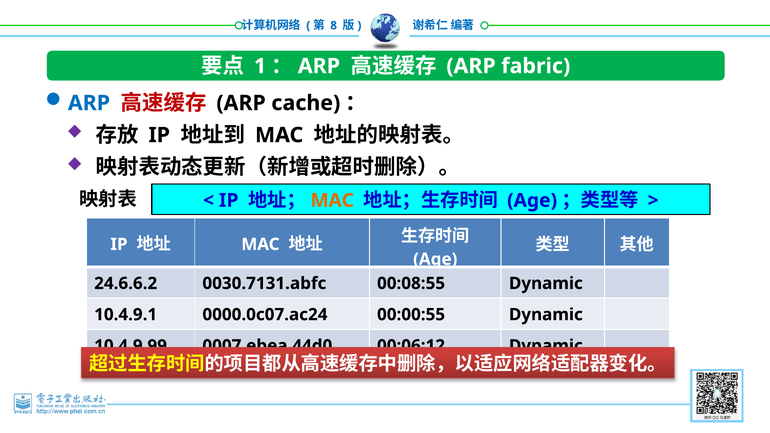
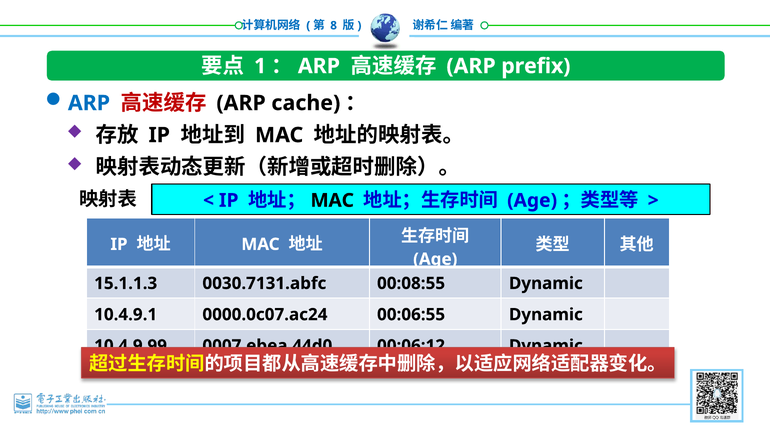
fabric: fabric -> prefix (536, 66)
MAC colour: orange -> black (332, 201)
24.6.6.2: 24.6.6.2 -> 15.1.1.3 (126, 283)
00:00:55: 00:00:55 -> 00:06:55 (411, 315)
